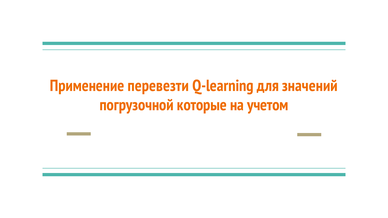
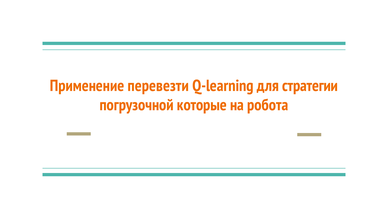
значений: значений -> стратегии (310, 86)
учетом: учетом -> робота (268, 105)
